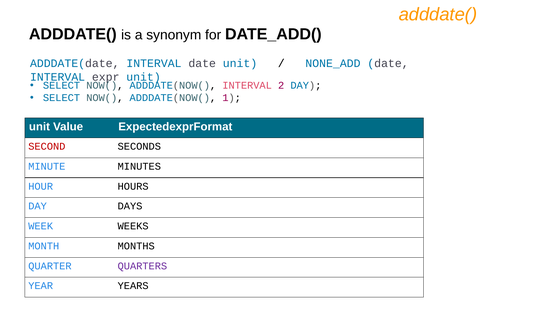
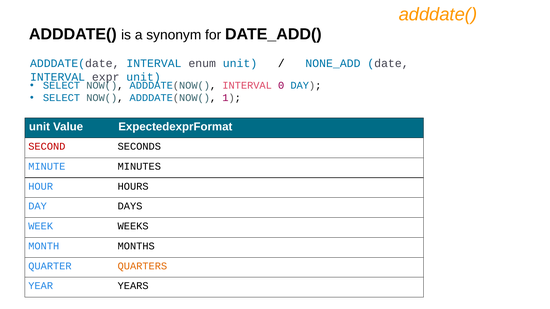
INTERVAL date: date -> enum (202, 63)
2: 2 -> 0 (281, 86)
QUARTERS colour: purple -> orange (142, 266)
